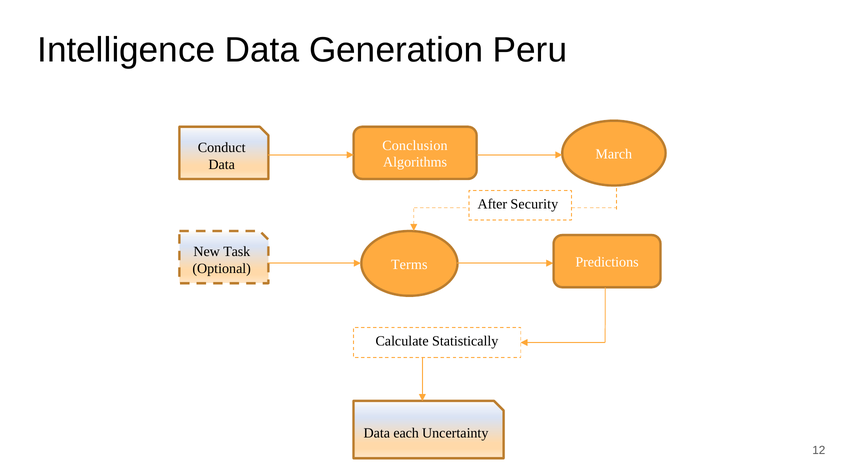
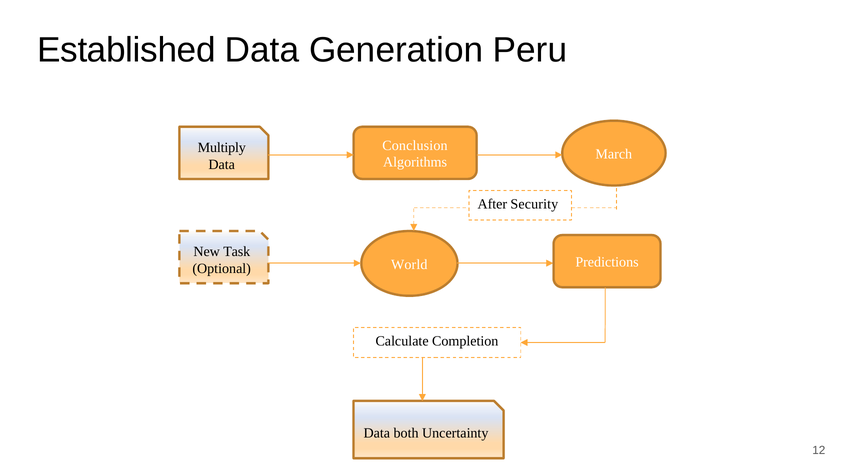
Intelligence: Intelligence -> Established (126, 50)
Conduct: Conduct -> Multiply (222, 147)
Terms: Terms -> World (409, 264)
Statistically: Statistically -> Completion (465, 341)
each: each -> both (406, 432)
